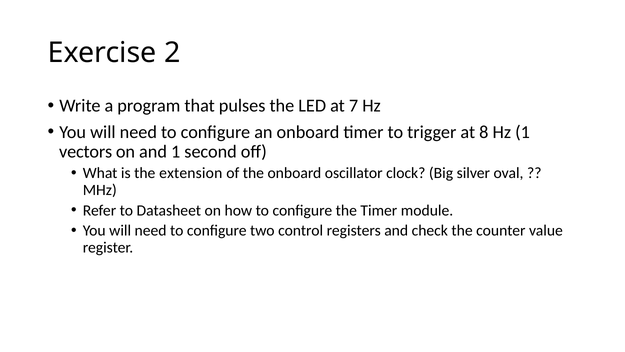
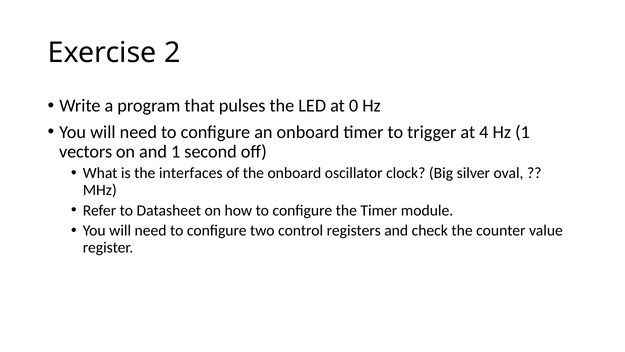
7: 7 -> 0 (354, 106)
8: 8 -> 4 (484, 132)
extension: extension -> interfaces (191, 173)
